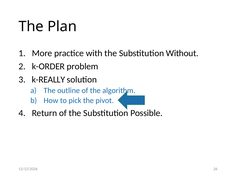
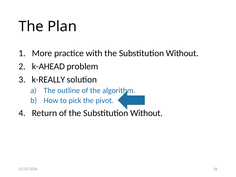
k-ORDER: k-ORDER -> k-AHEAD (48, 66)
of the Substitution Possible: Possible -> Without (146, 113)
